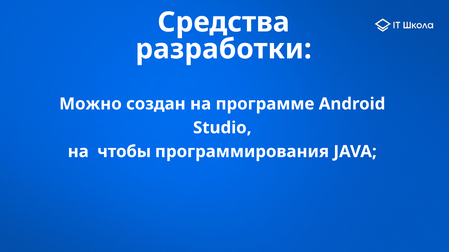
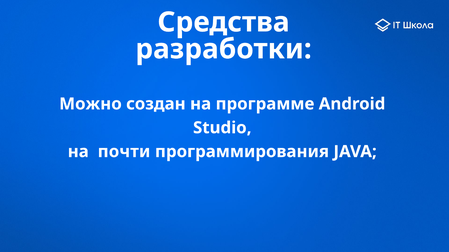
чтобы: чтобы -> почти (124, 152)
